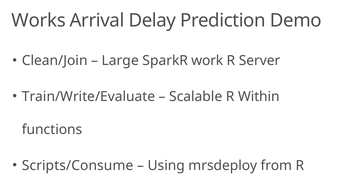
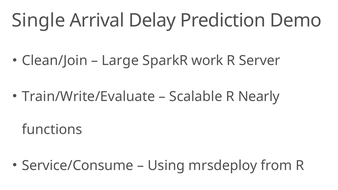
Works: Works -> Single (38, 21)
Within: Within -> Nearly (259, 97)
Scripts/Consume: Scripts/Consume -> Service/Consume (78, 166)
